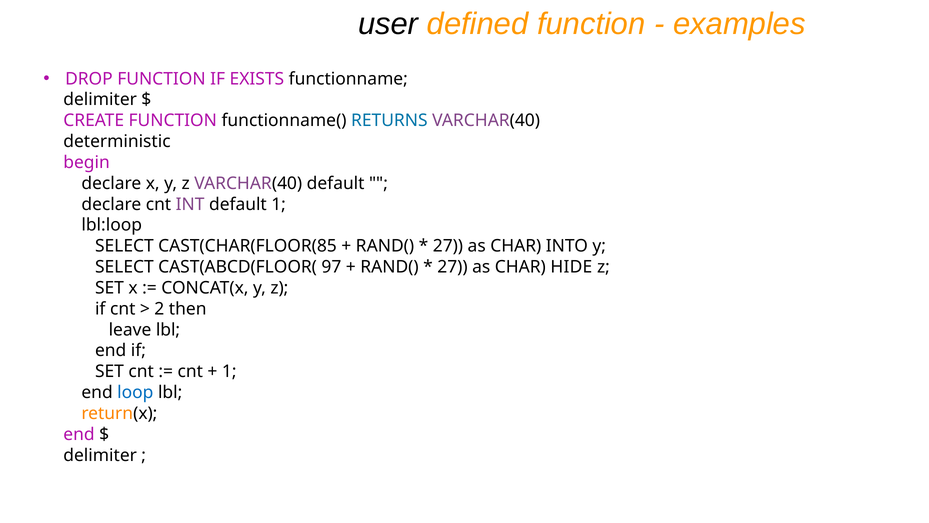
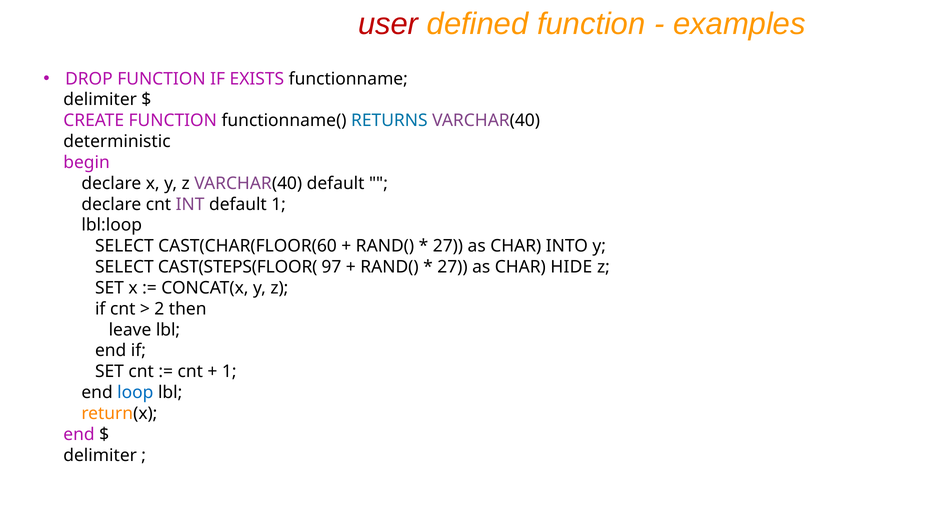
user colour: black -> red (388, 24)
CAST(CHAR(FLOOR(85: CAST(CHAR(FLOOR(85 -> CAST(CHAR(FLOOR(60 (248, 246)
CAST(ABCD(FLOOR(: CAST(ABCD(FLOOR( -> CAST(STEPS(FLOOR( (238, 267)
